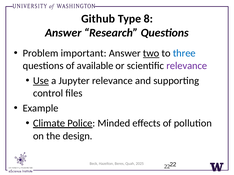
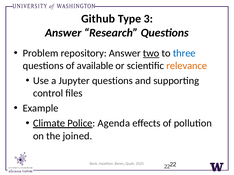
8: 8 -> 3 (148, 19)
important: important -> repository (84, 53)
relevance colour: purple -> orange (187, 66)
Use underline: present -> none (41, 81)
Jupyter relevance: relevance -> questions (112, 81)
Minded: Minded -> Agenda (114, 124)
design: design -> joined (78, 136)
